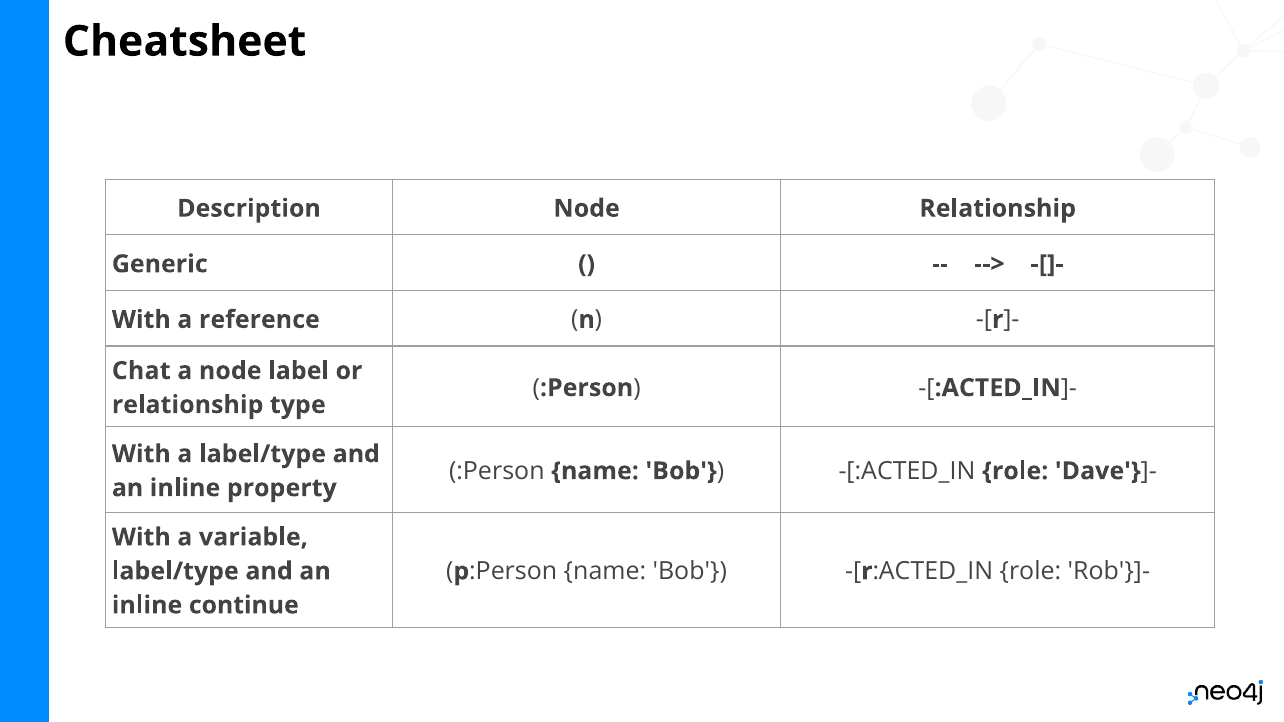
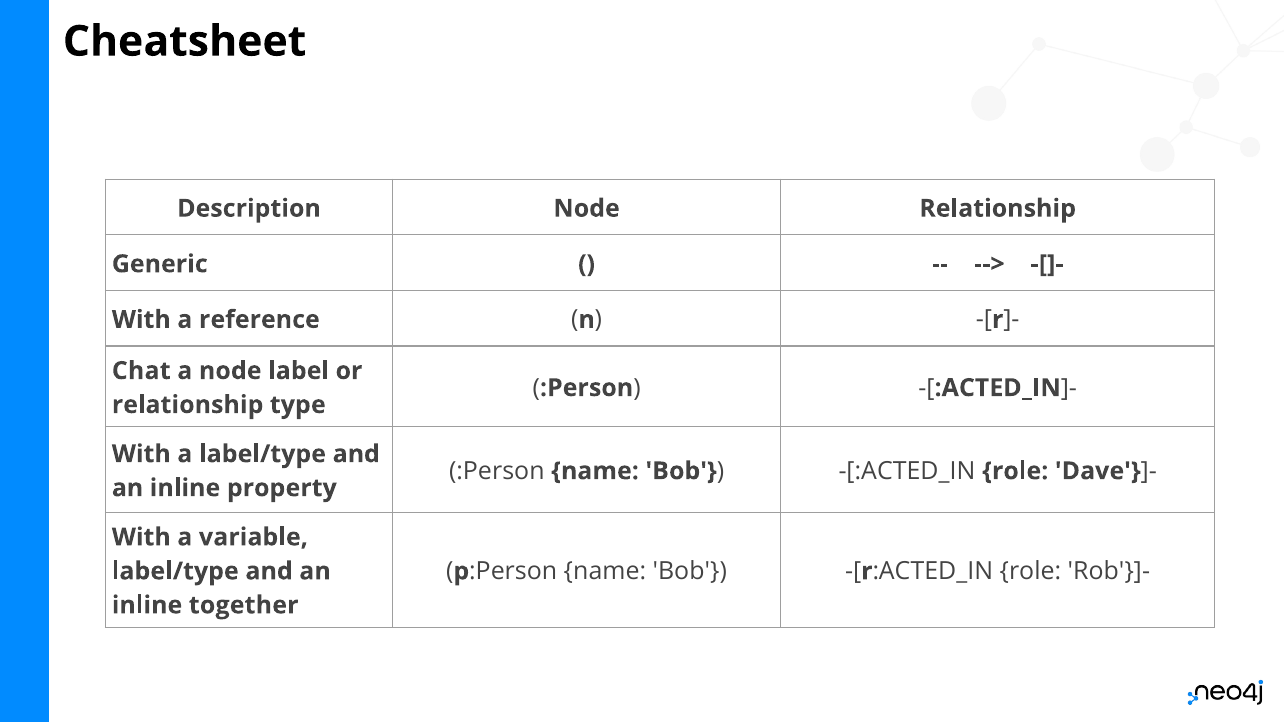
continue: continue -> together (244, 605)
